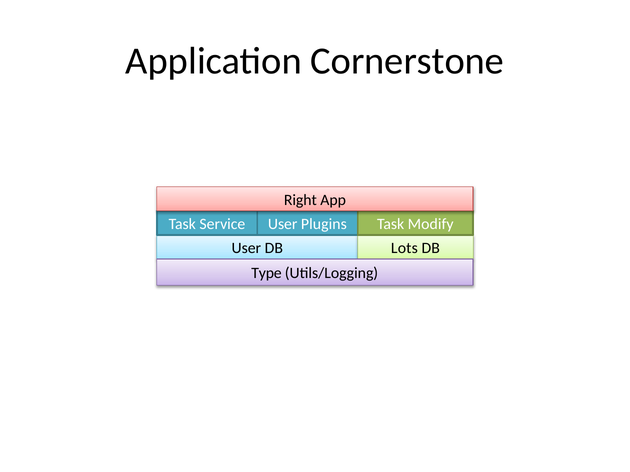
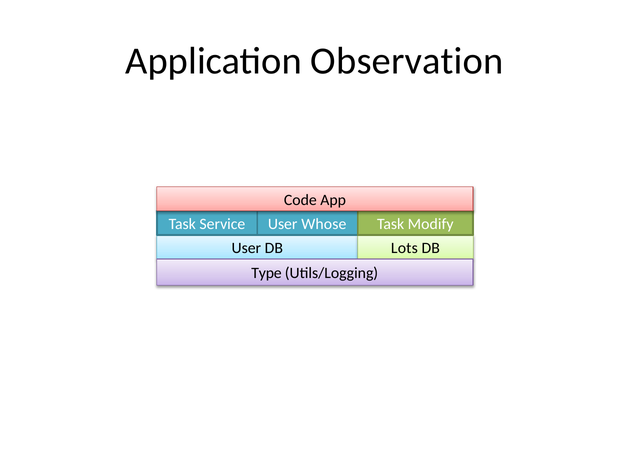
Cornerstone: Cornerstone -> Observation (407, 61)
Right: Right -> Code (300, 200)
Plugins: Plugins -> Whose (324, 224)
